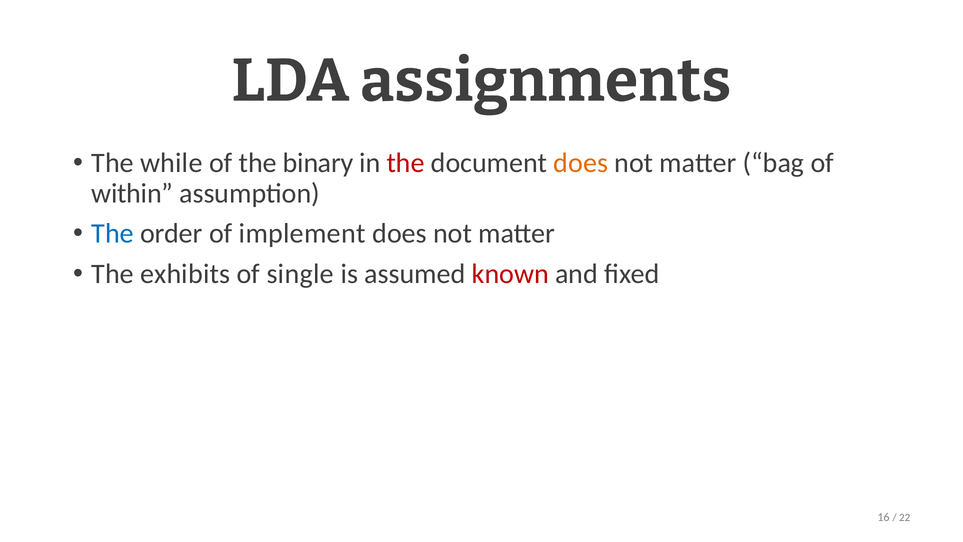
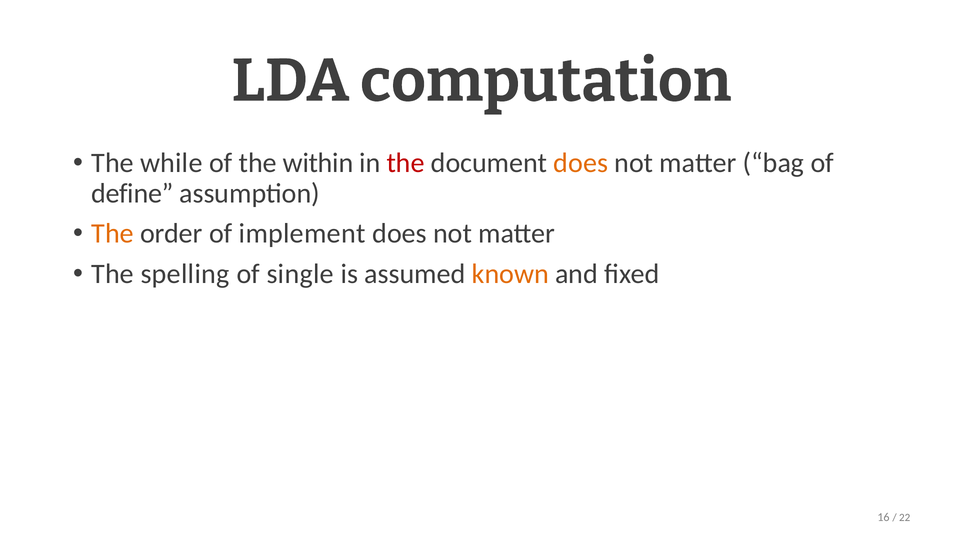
assignments: assignments -> computation (546, 81)
binary: binary -> within (318, 163)
within: within -> define (132, 193)
The colour: blue -> orange (113, 234)
exhibits: exhibits -> spelling (185, 274)
known colour: red -> orange (510, 274)
